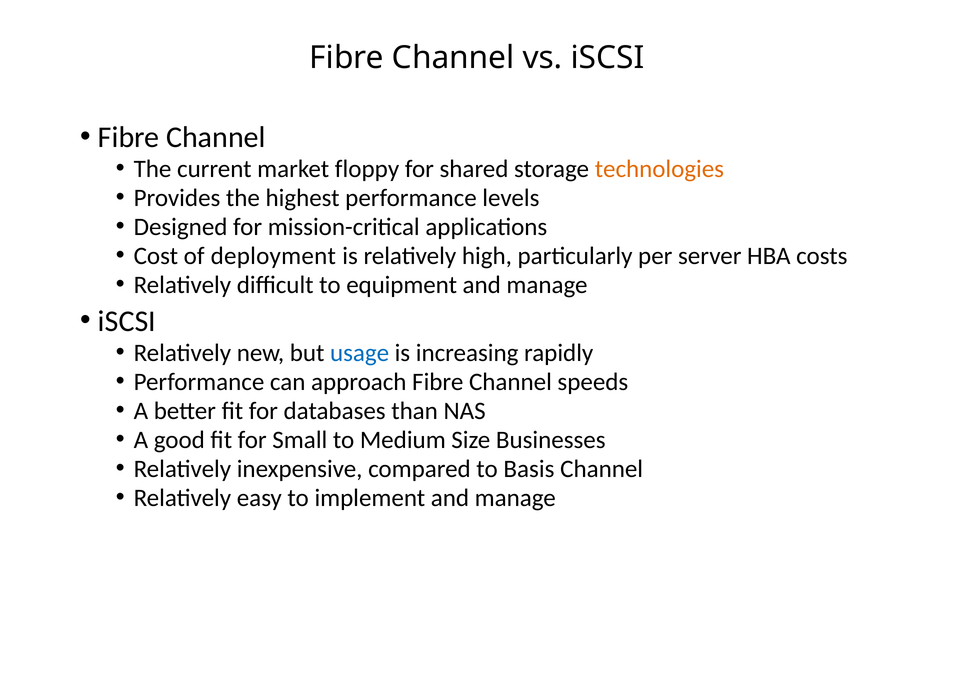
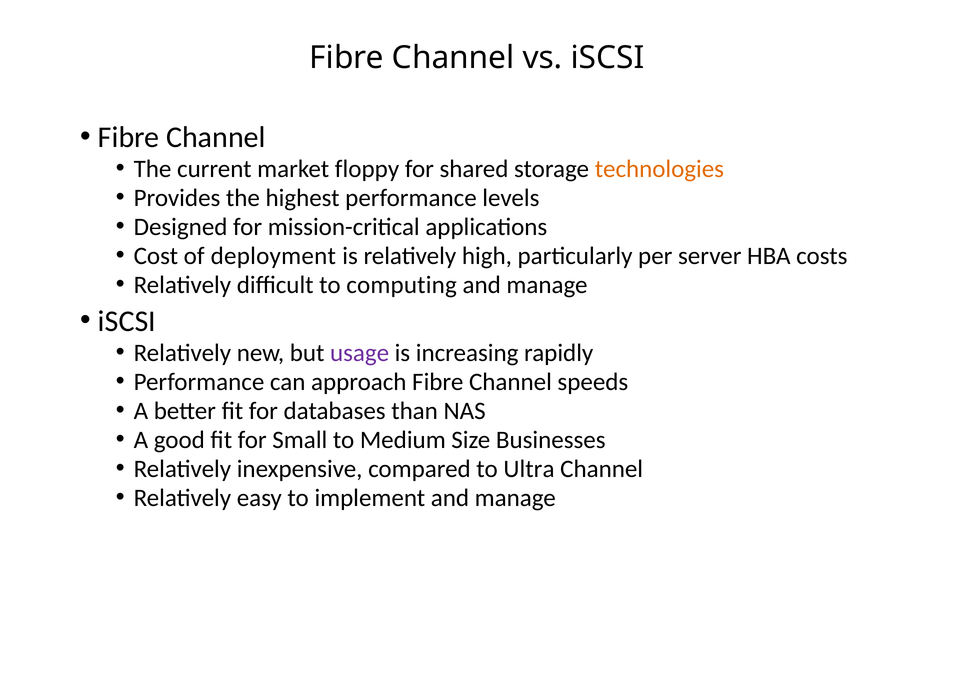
equipment: equipment -> computing (402, 285)
usage colour: blue -> purple (360, 353)
Basis: Basis -> Ultra (529, 468)
